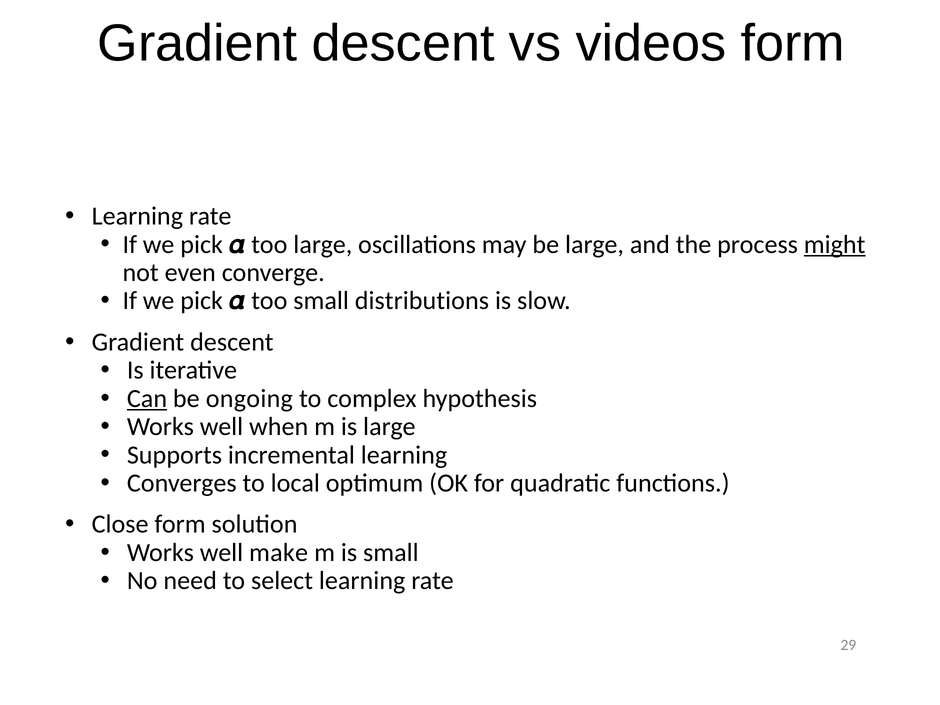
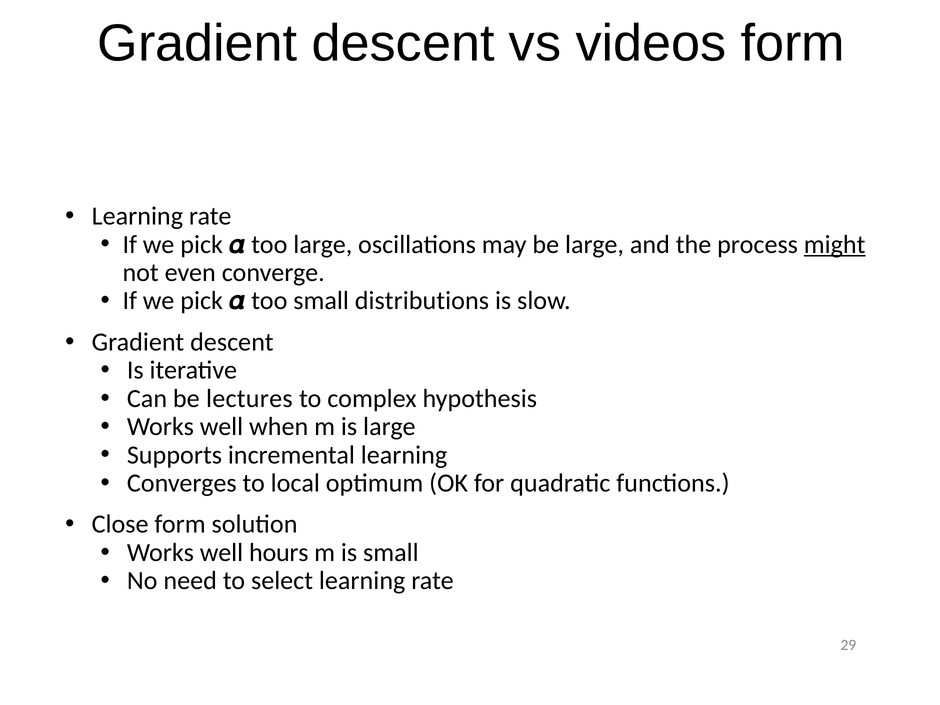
Can underline: present -> none (147, 399)
ongoing: ongoing -> lectures (249, 399)
make: make -> hours (279, 553)
